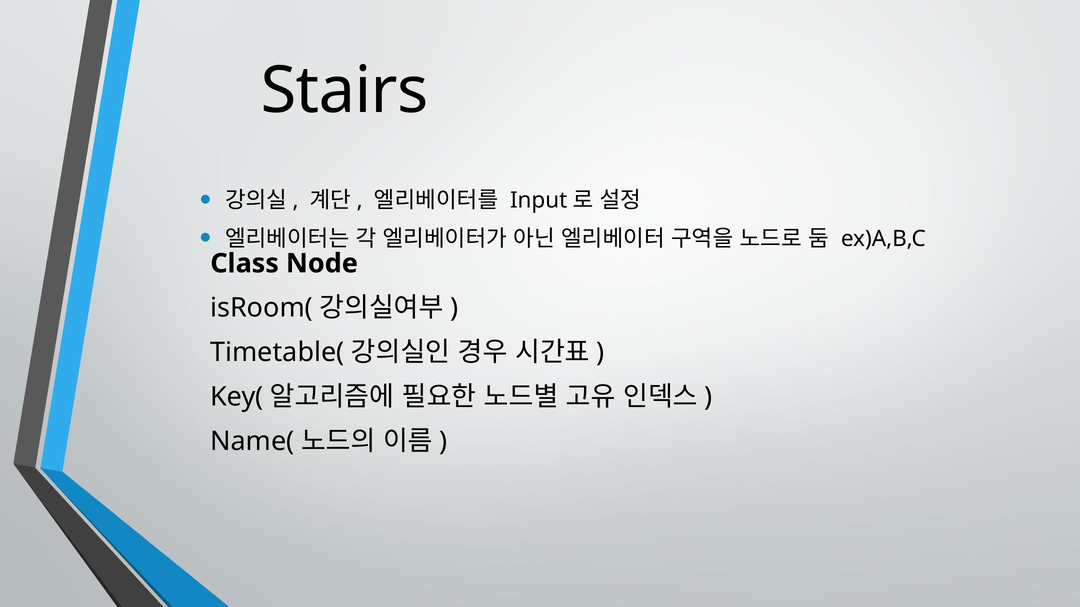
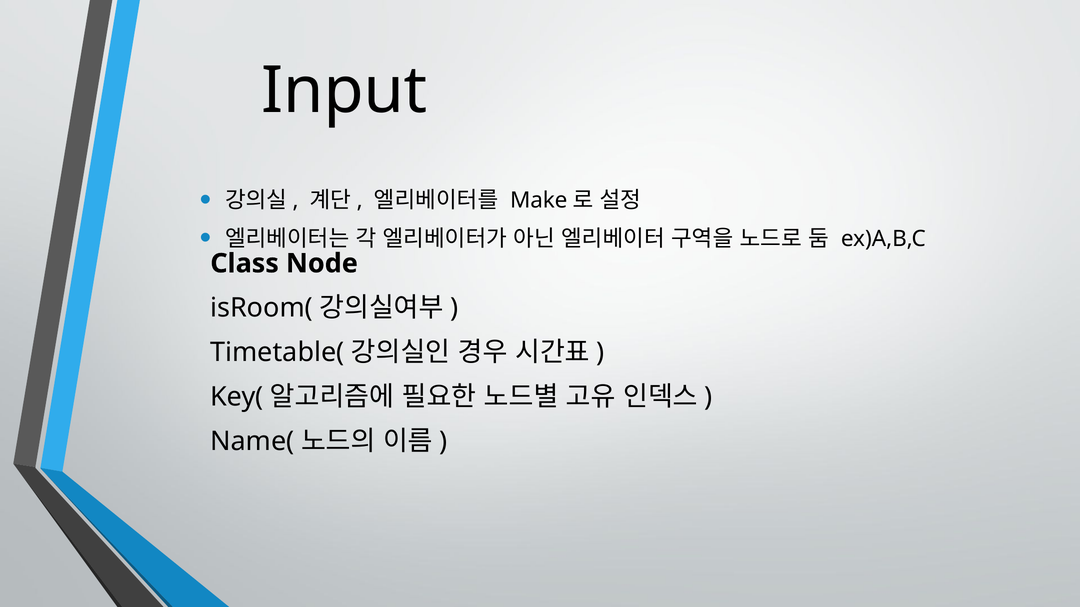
Stairs: Stairs -> Input (344, 91)
Input: Input -> Make (539, 201)
